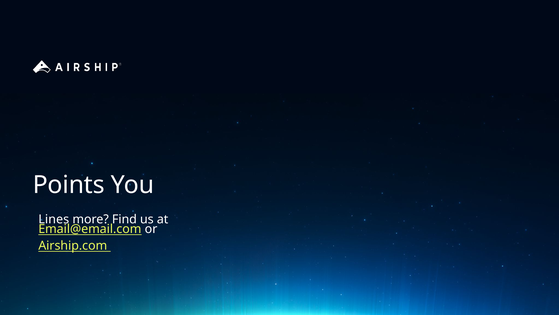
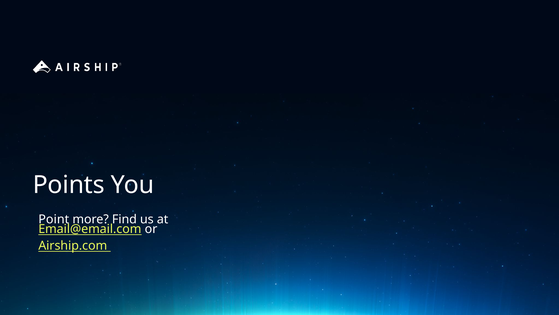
Lines: Lines -> Point (54, 219)
